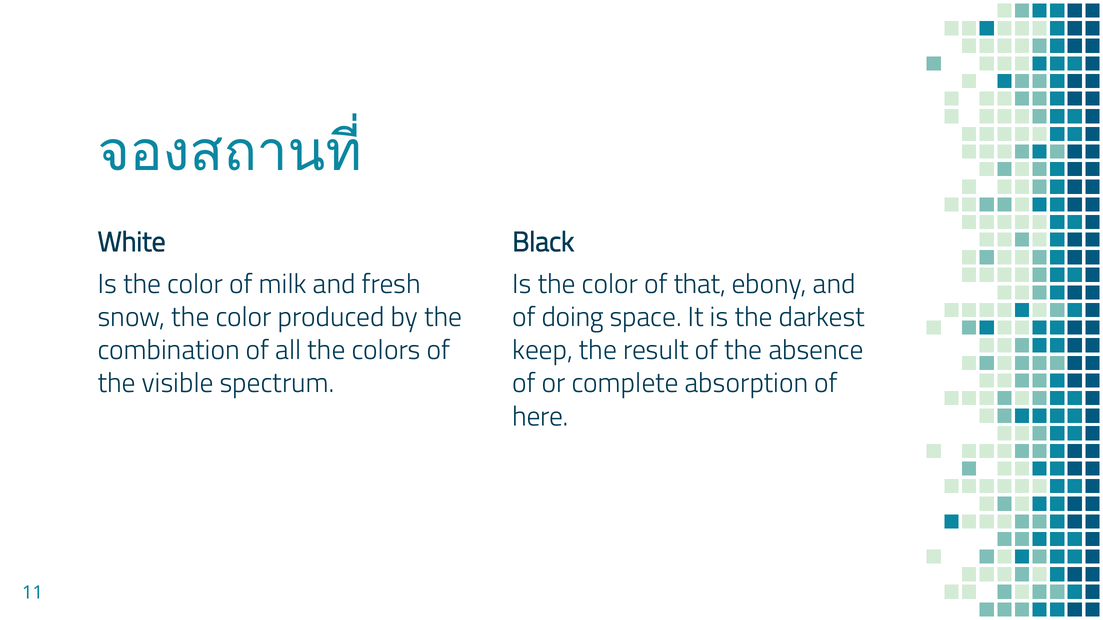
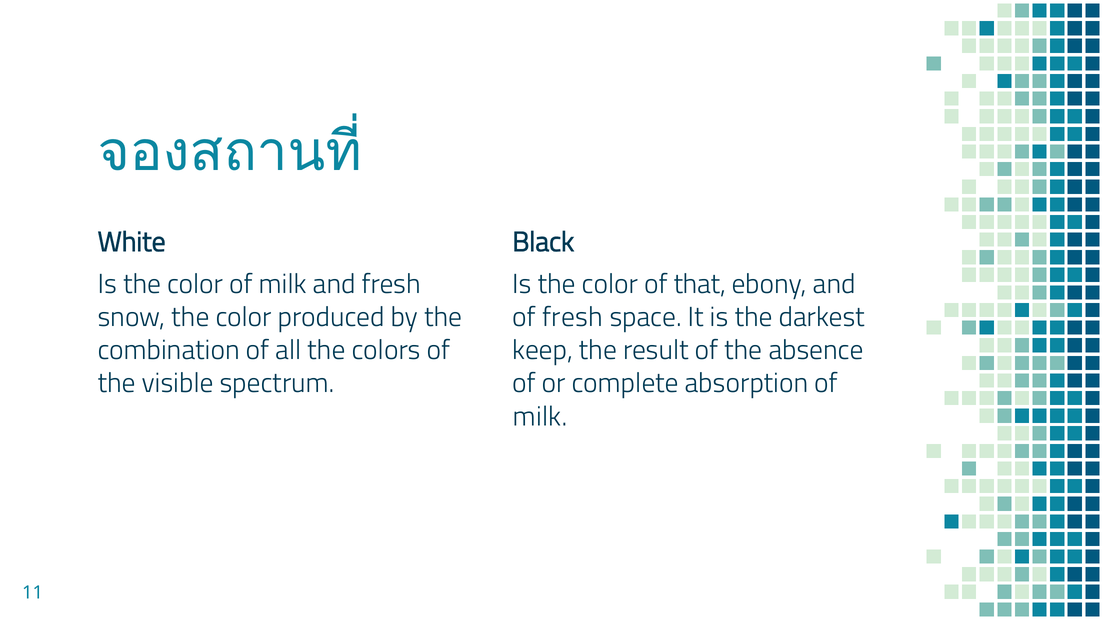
of doing: doing -> fresh (573, 318)
here: here -> milk (540, 417)
